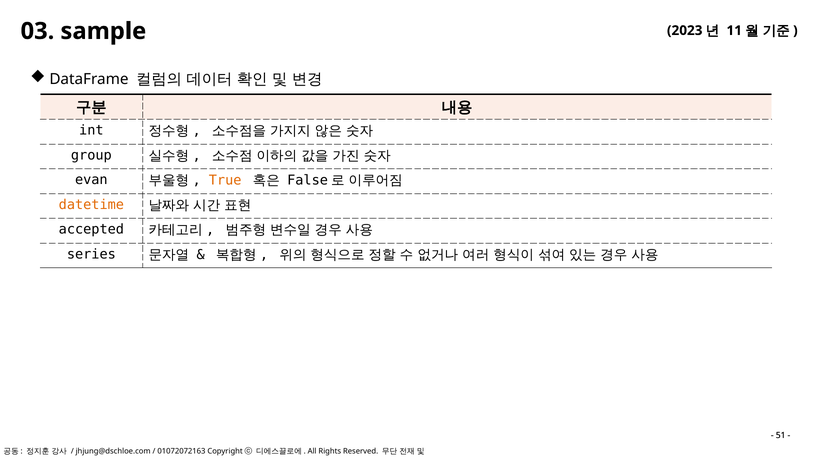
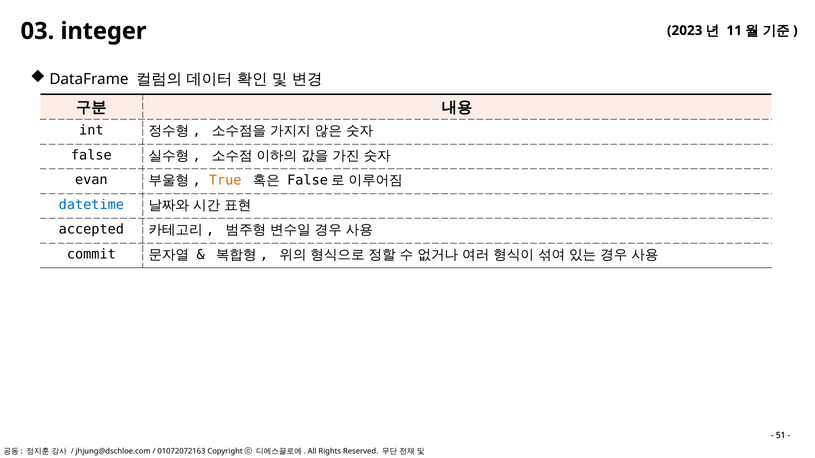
sample: sample -> integer (103, 31)
group: group -> false (91, 155)
datetime colour: orange -> blue (91, 205)
series: series -> commit (91, 254)
